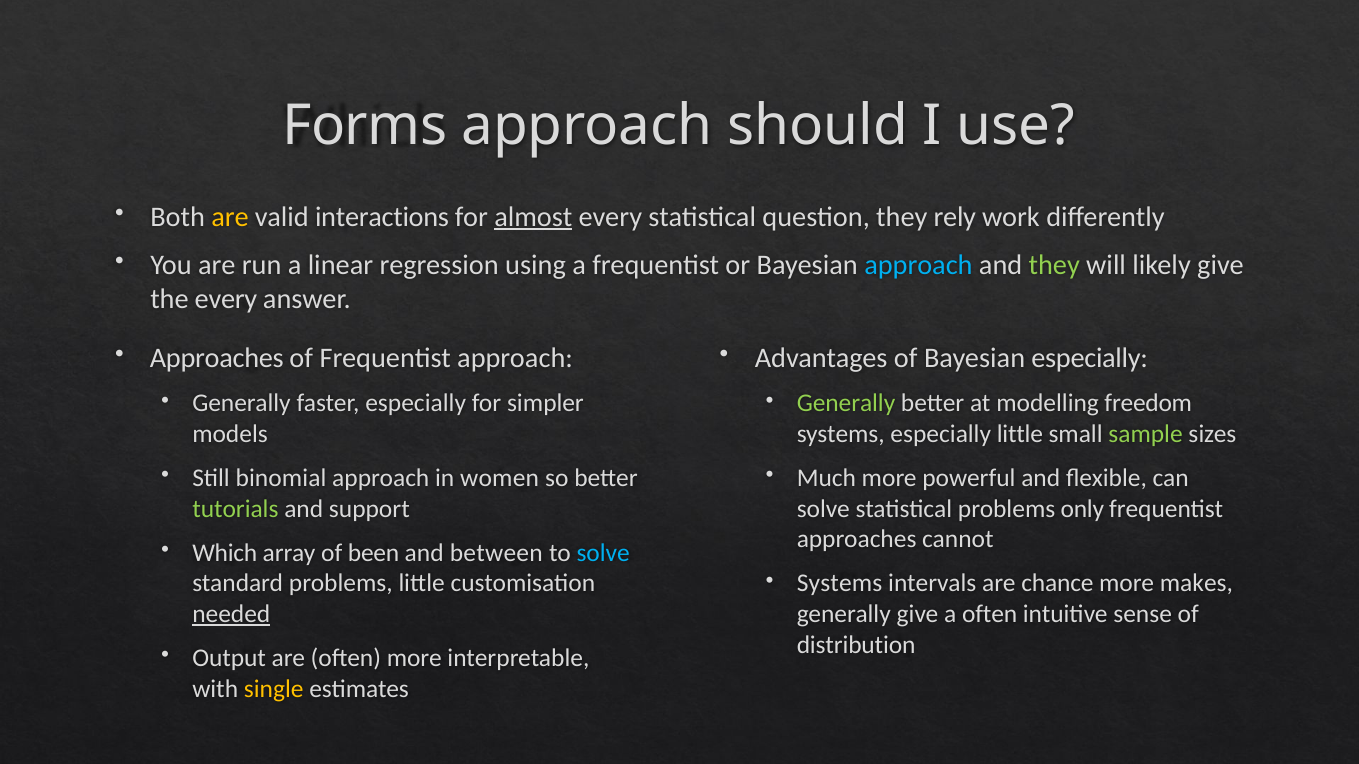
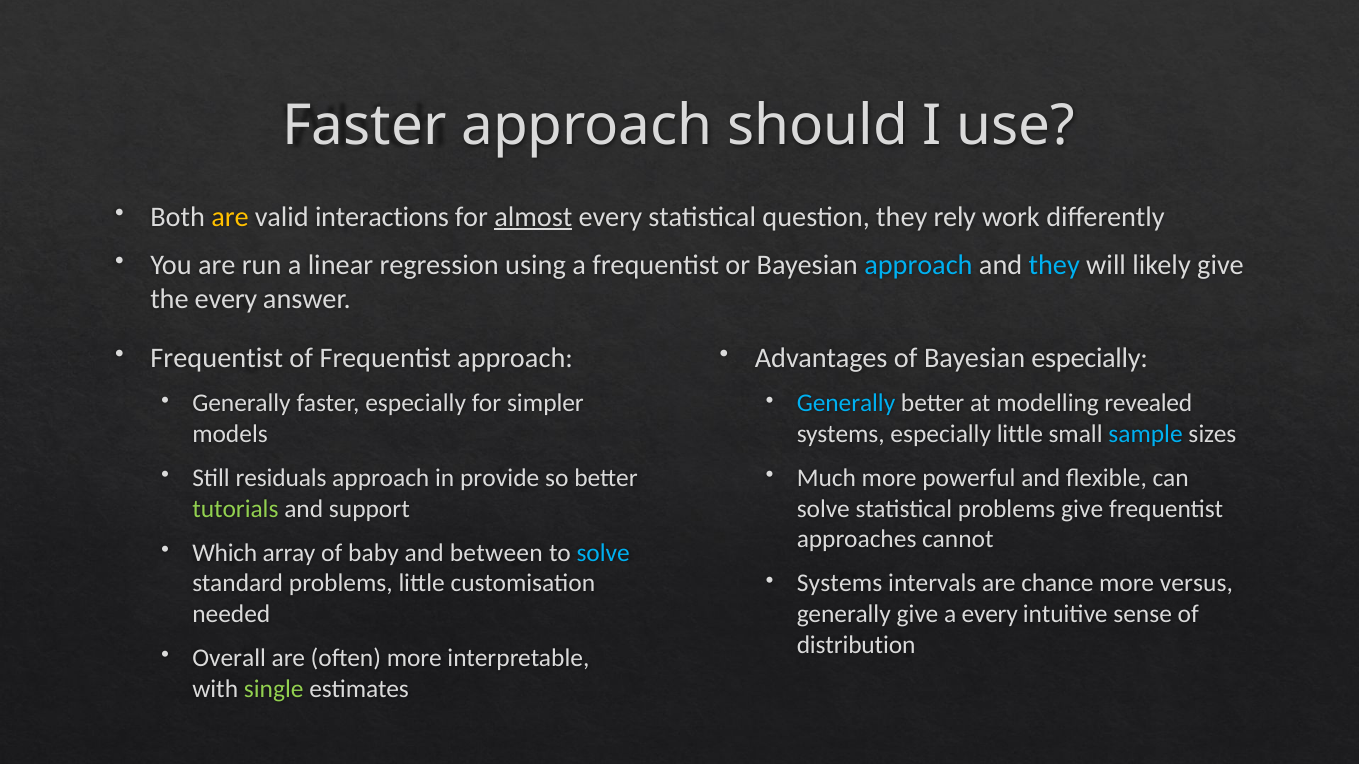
Forms: Forms -> Faster (364, 126)
they colour: light green -> light blue (1054, 265)
Approaches: Approaches -> Frequentist (217, 358)
Generally colour: light green -> light blue (846, 404)
freedom: freedom -> revealed (1148, 404)
sample colour: light green -> light blue (1146, 434)
binomial: binomial -> residuals (281, 479)
women: women -> provide (500, 479)
problems only: only -> give (1082, 509)
been: been -> baby (373, 553)
makes: makes -> versus (1196, 584)
needed underline: present -> none (231, 614)
a often: often -> every (990, 614)
Output: Output -> Overall (229, 659)
single colour: yellow -> light green (274, 689)
